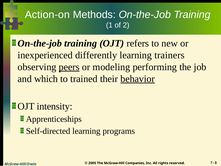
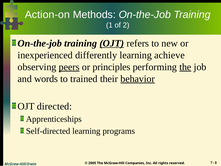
OJT underline: none -> present (112, 43)
trainers: trainers -> achieve (169, 55)
modeling: modeling -> principles (112, 67)
the underline: none -> present (185, 67)
which: which -> words (46, 79)
intensity: intensity -> directed (55, 106)
